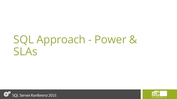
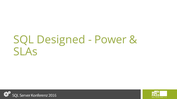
Approach: Approach -> Designed (61, 40)
